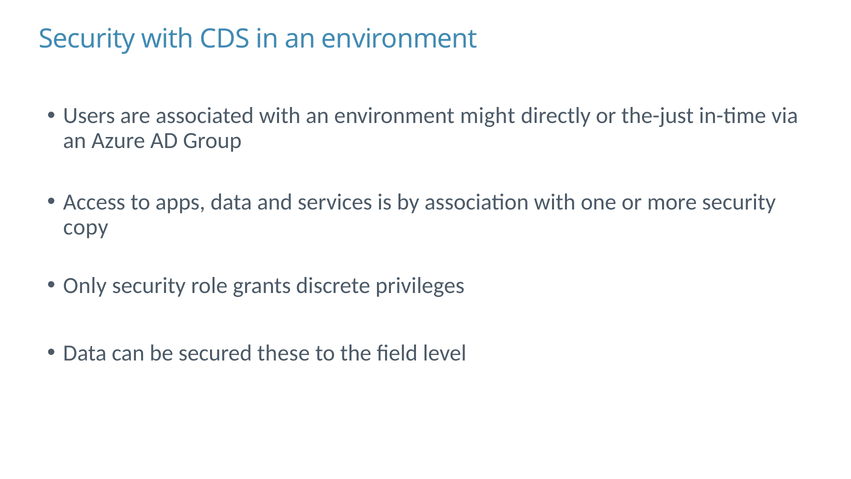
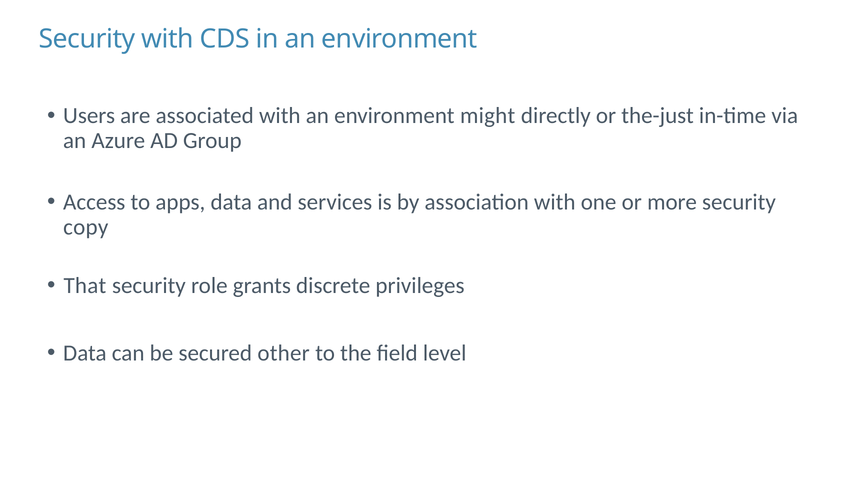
Only: Only -> That (85, 285)
these: these -> other (284, 353)
